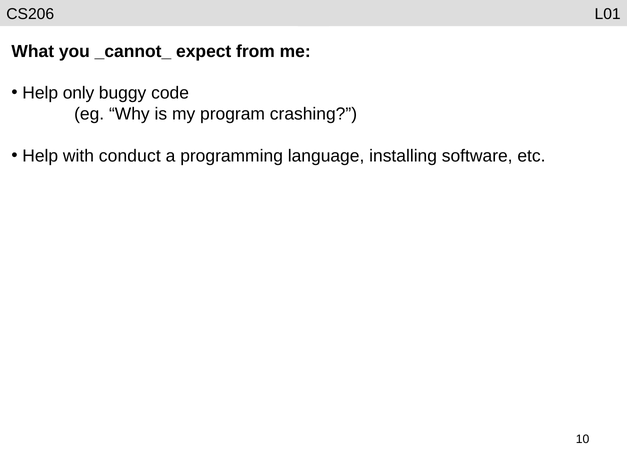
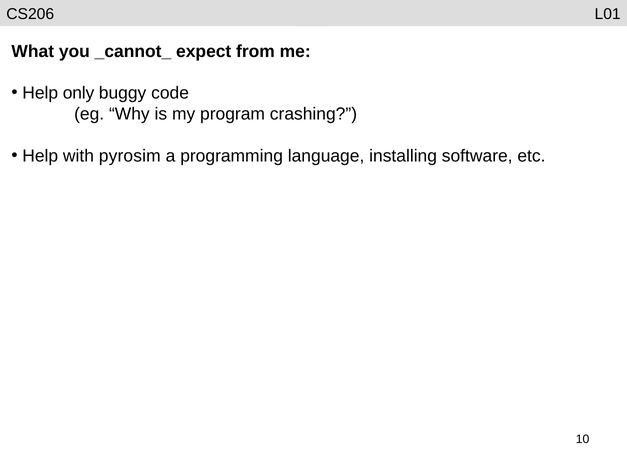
conduct: conduct -> pyrosim (130, 156)
